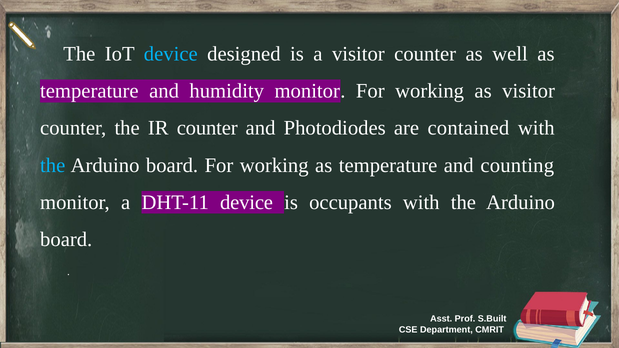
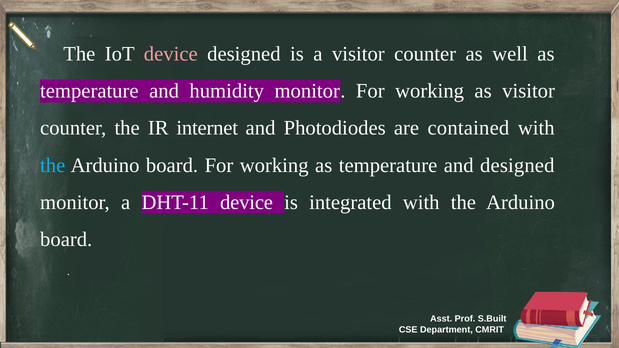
device colour: light blue -> pink (171, 54)
IR counter: counter -> internet (207, 128)
and counting: counting -> designed (517, 165)
occupants: occupants -> integrated (350, 202)
